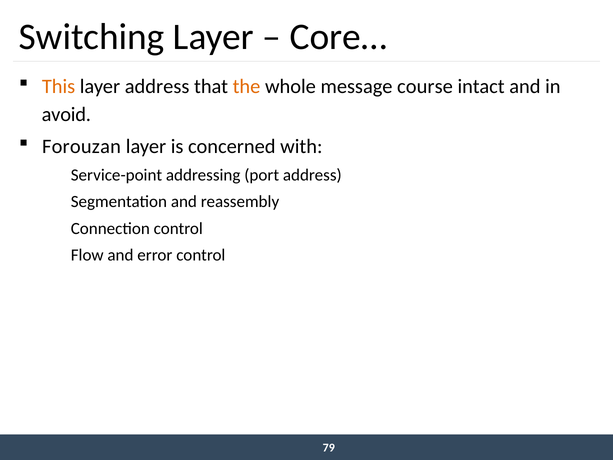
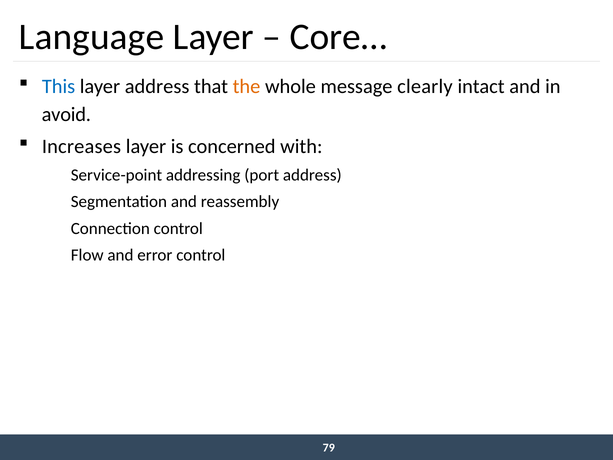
Switching: Switching -> Language (92, 37)
This colour: orange -> blue (59, 87)
course: course -> clearly (425, 87)
Forouzan: Forouzan -> Increases (81, 147)
